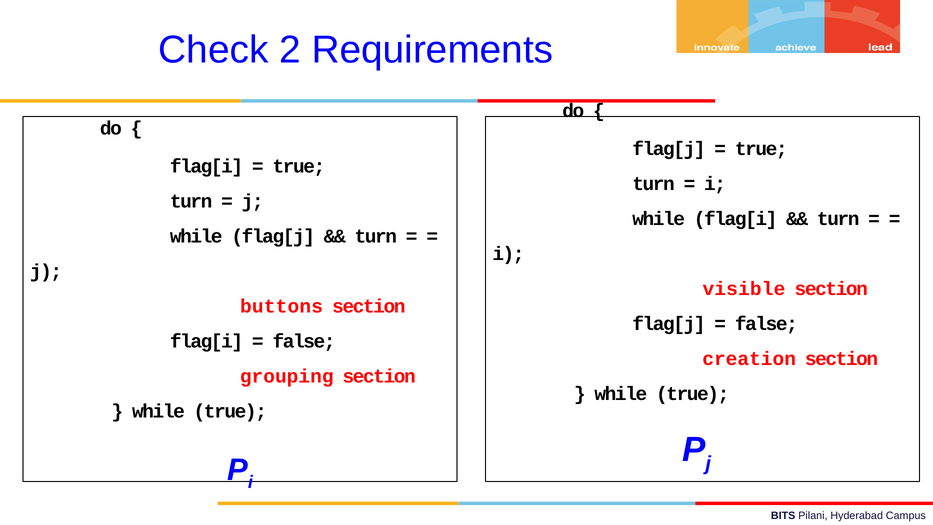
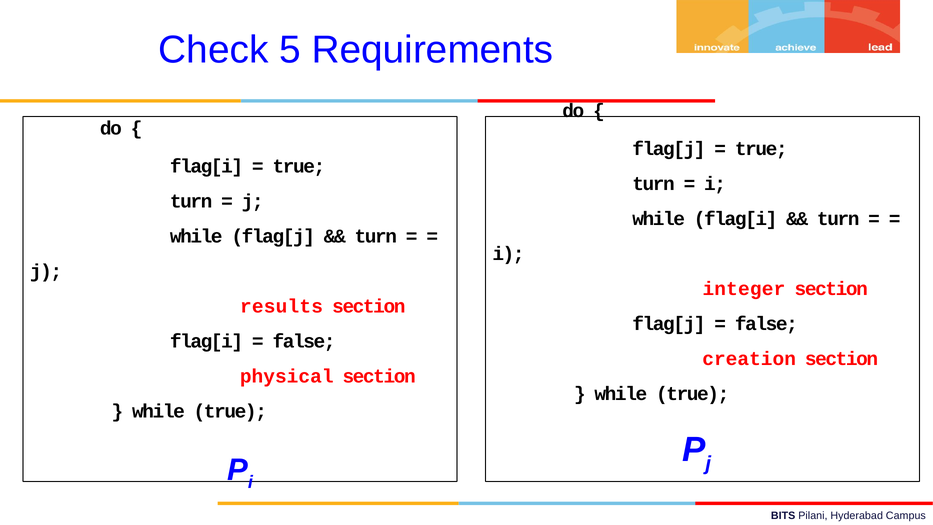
2: 2 -> 5 (290, 50)
visible: visible -> integer (744, 289)
buttons: buttons -> results (282, 306)
grouping: grouping -> physical (287, 376)
